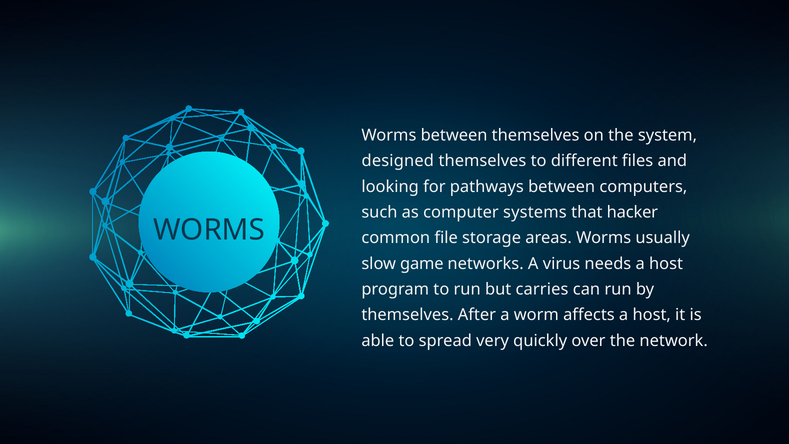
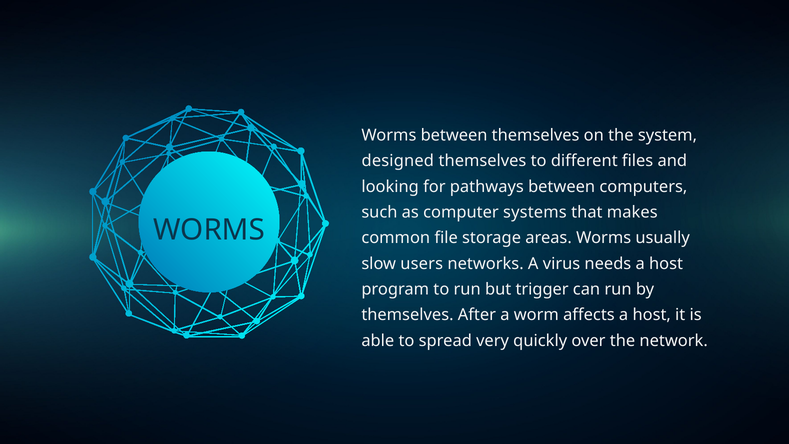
hacker: hacker -> makes (632, 212)
game: game -> users (422, 263)
carries: carries -> trigger (542, 289)
